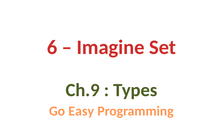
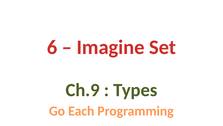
Easy: Easy -> Each (81, 111)
